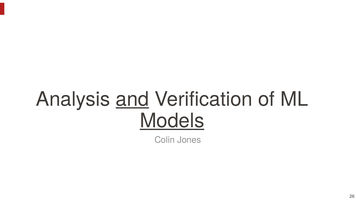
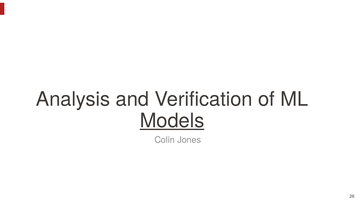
and underline: present -> none (132, 99)
